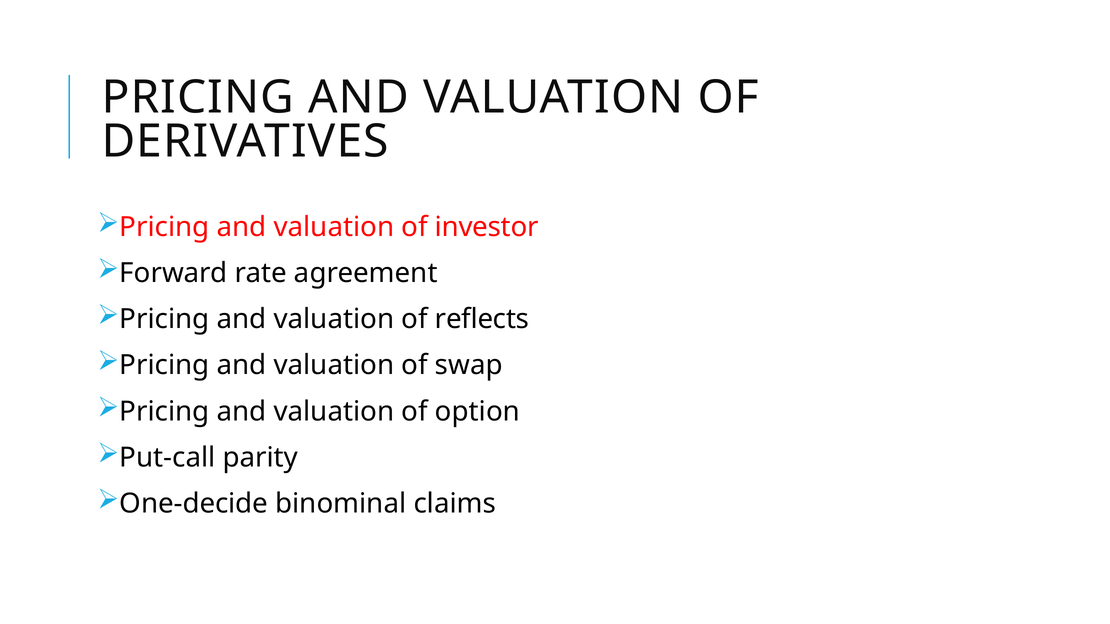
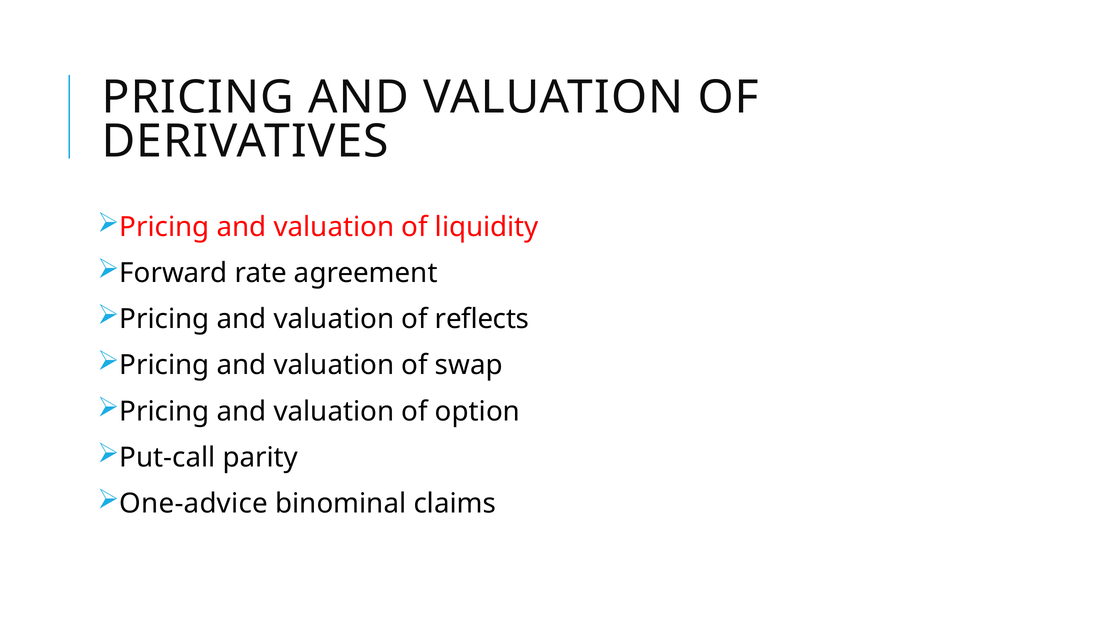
investor: investor -> liquidity (487, 227)
One-decide: One-decide -> One-advice (194, 504)
